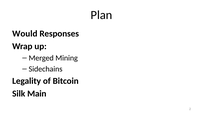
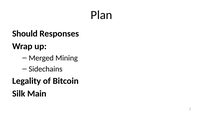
Would: Would -> Should (25, 34)
